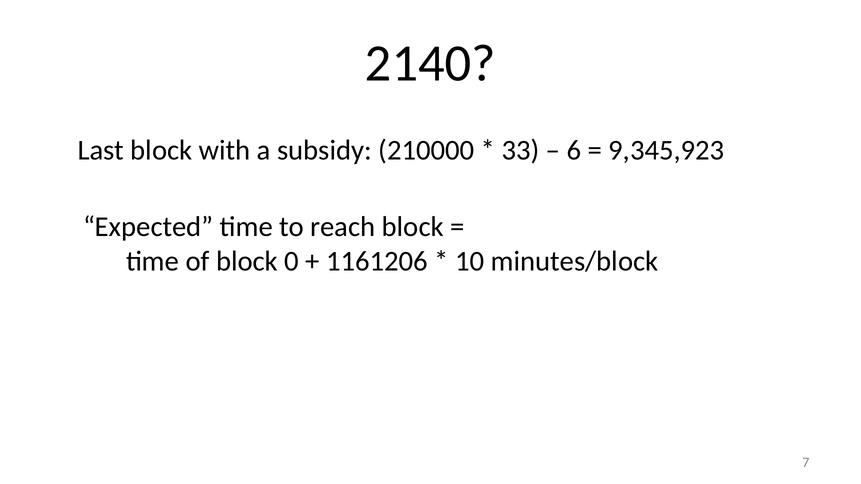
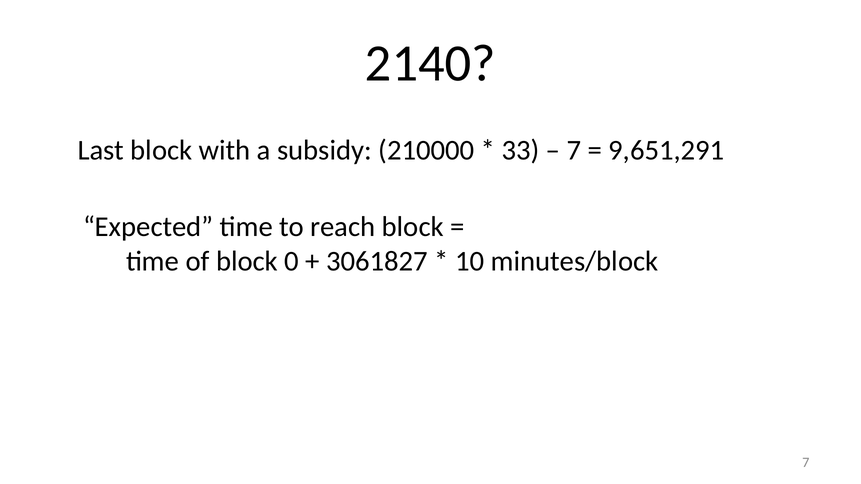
6: 6 -> 7 (574, 151)
9,345,923: 9,345,923 -> 9,651,291 (666, 151)
1161206: 1161206 -> 3061827 (377, 261)
